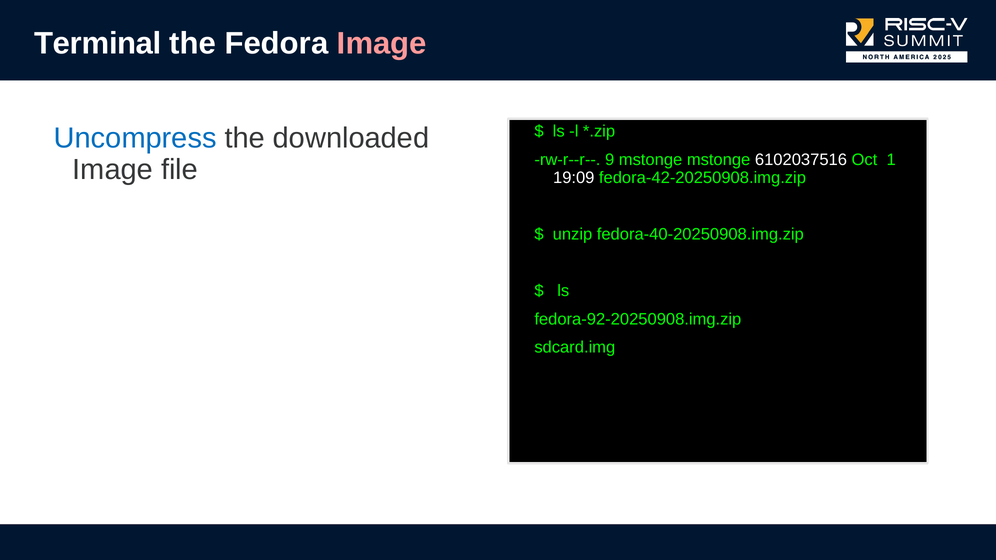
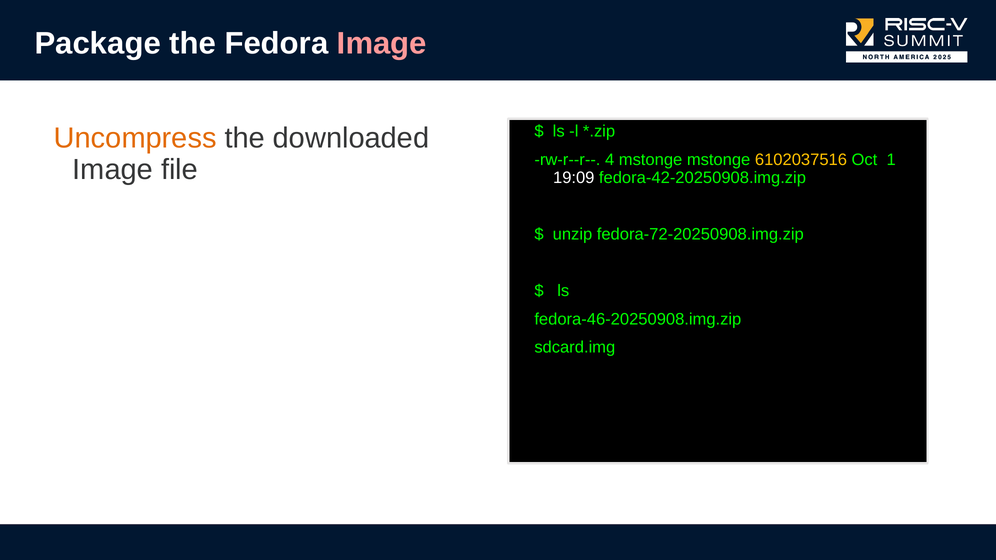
Terminal: Terminal -> Package (98, 43)
Uncompress colour: blue -> orange (135, 138)
9: 9 -> 4 (610, 160)
6102037516 colour: white -> yellow (801, 160)
fedora-40-20250908.img.zip: fedora-40-20250908.img.zip -> fedora-72-20250908.img.zip (700, 234)
fedora-92-20250908.img.zip: fedora-92-20250908.img.zip -> fedora-46-20250908.img.zip (638, 319)
